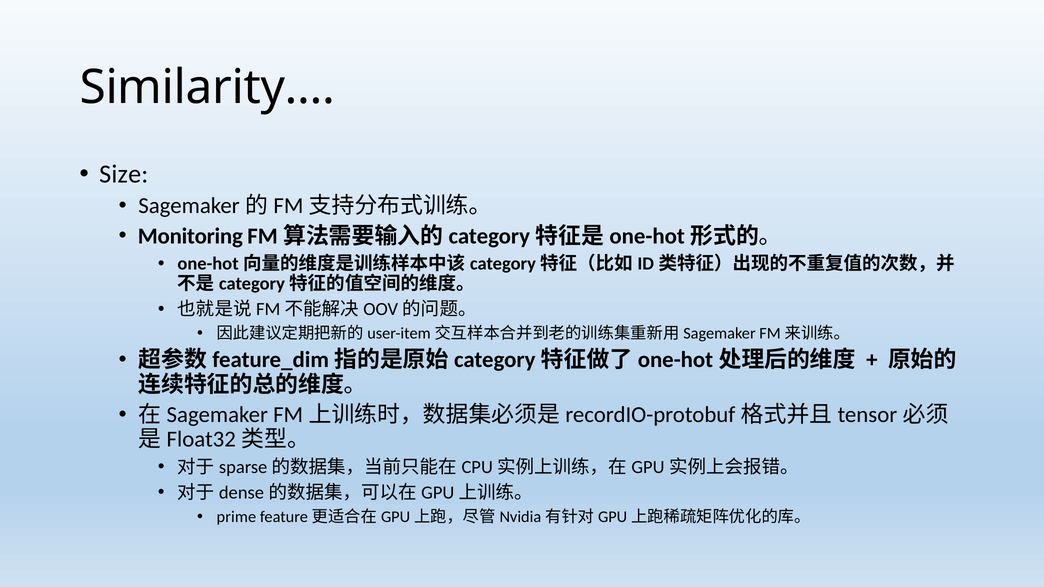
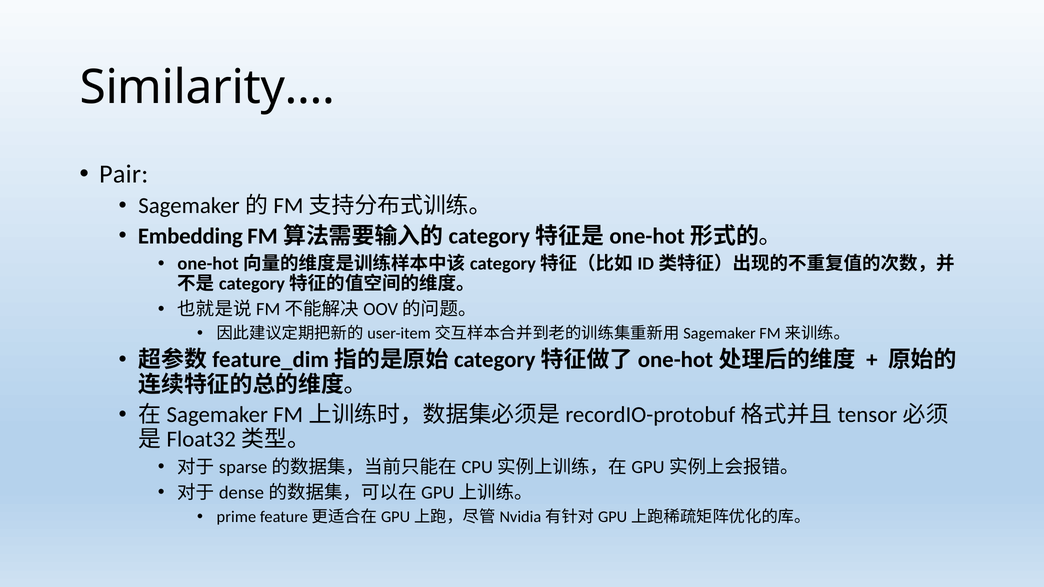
Size: Size -> Pair (124, 174)
Monitoring: Monitoring -> Embedding (190, 236)
